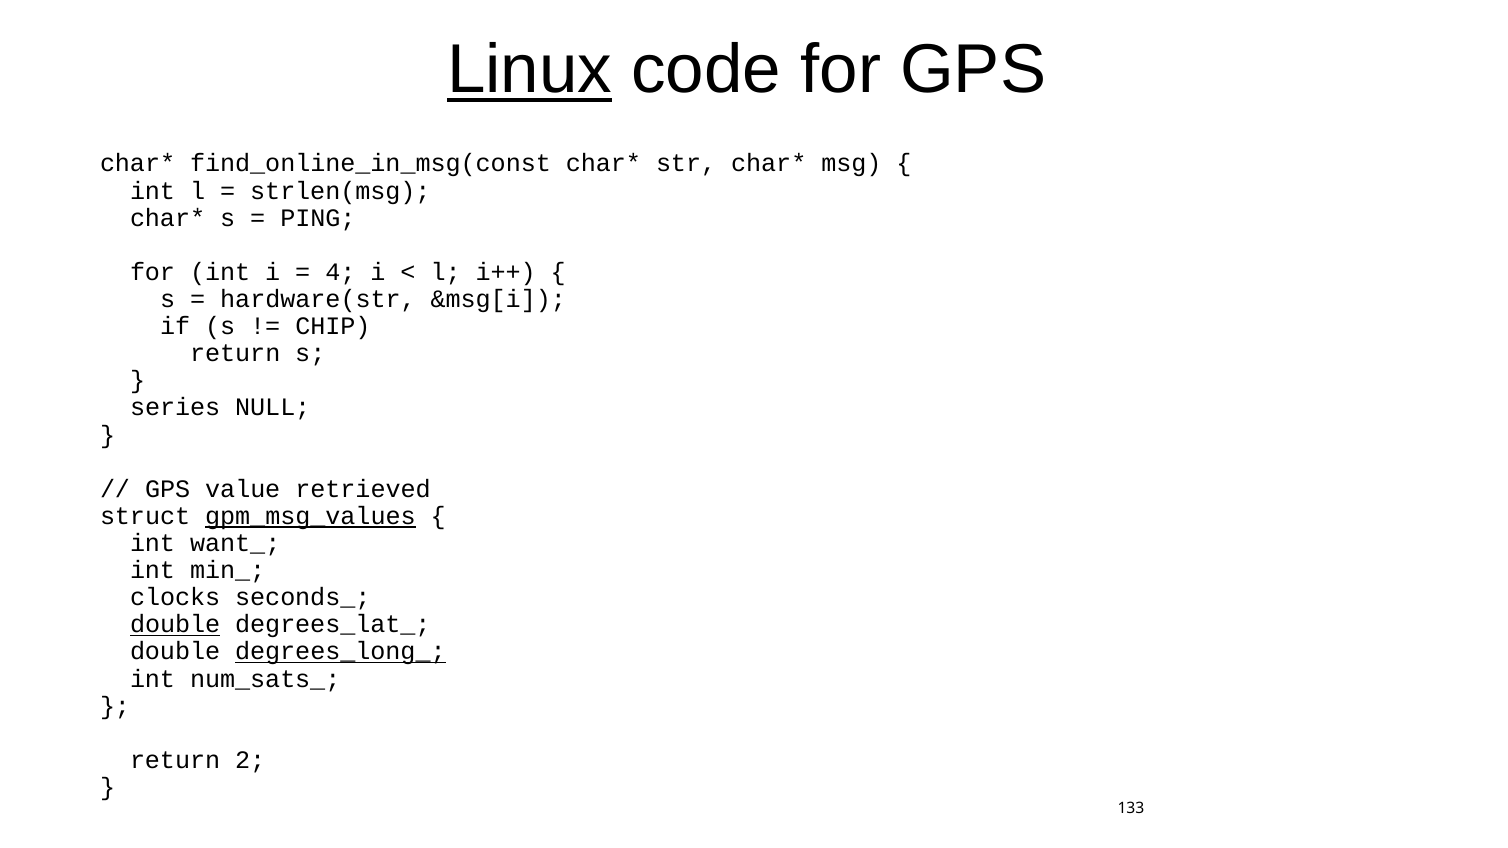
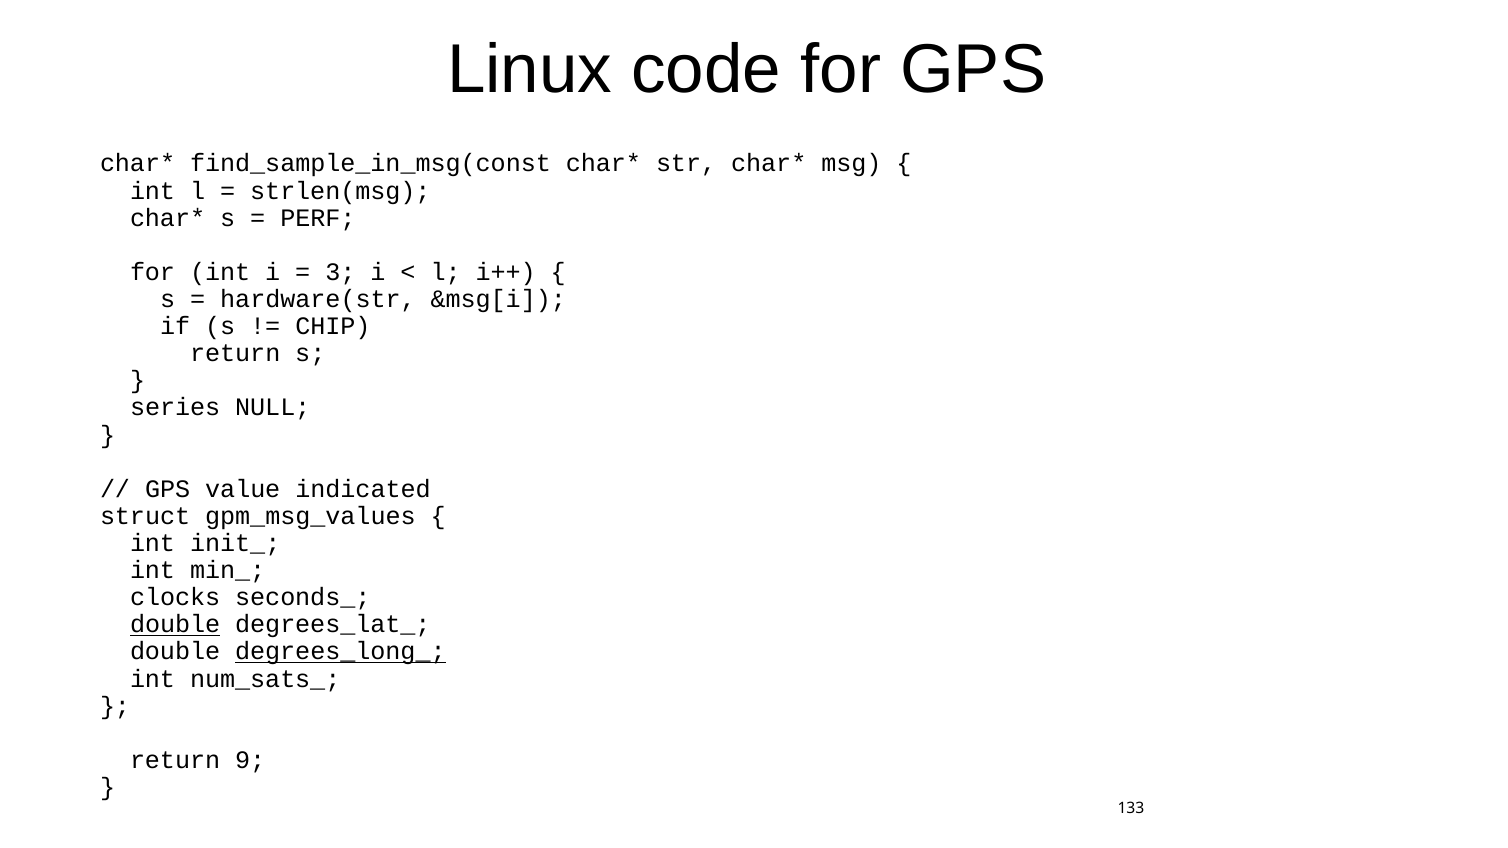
Linux underline: present -> none (530, 70)
find_online_in_msg(const: find_online_in_msg(const -> find_sample_in_msg(const (370, 164)
PING: PING -> PERF (318, 218)
4: 4 -> 3 (340, 272)
retrieved: retrieved -> indicated (363, 489)
gpm_msg_values underline: present -> none (310, 516)
want_: want_ -> init_ (235, 543)
2: 2 -> 9 (250, 760)
